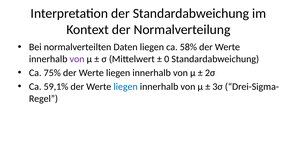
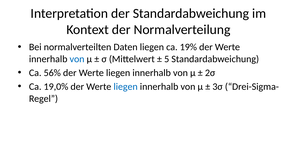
58%: 58% -> 19% (188, 47)
von colour: purple -> blue (77, 59)
0: 0 -> 5 (167, 59)
75%: 75% -> 56% (52, 73)
59,1%: 59,1% -> 19,0% (56, 87)
